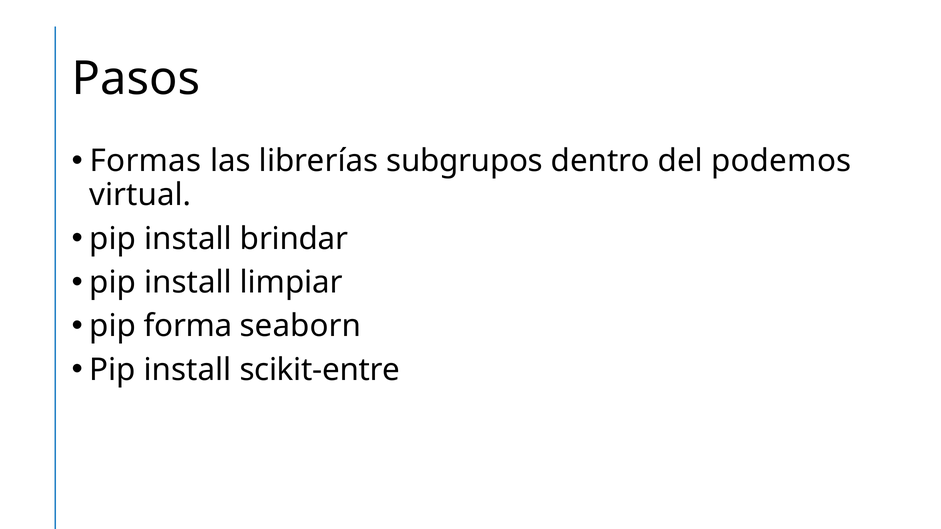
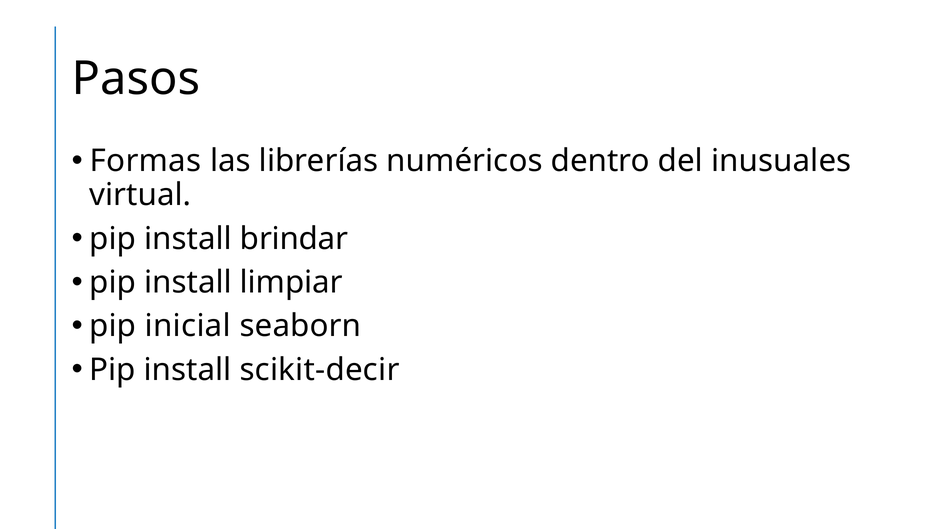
subgrupos: subgrupos -> numéricos (464, 161)
podemos: podemos -> inusuales (781, 161)
forma: forma -> inicial (188, 326)
scikit-entre: scikit-entre -> scikit-decir (320, 370)
